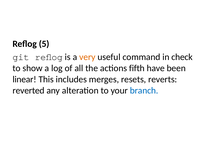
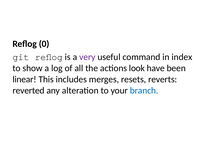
5: 5 -> 0 (44, 44)
very colour: orange -> purple (87, 57)
check: check -> index (182, 57)
fifth: fifth -> look (137, 68)
